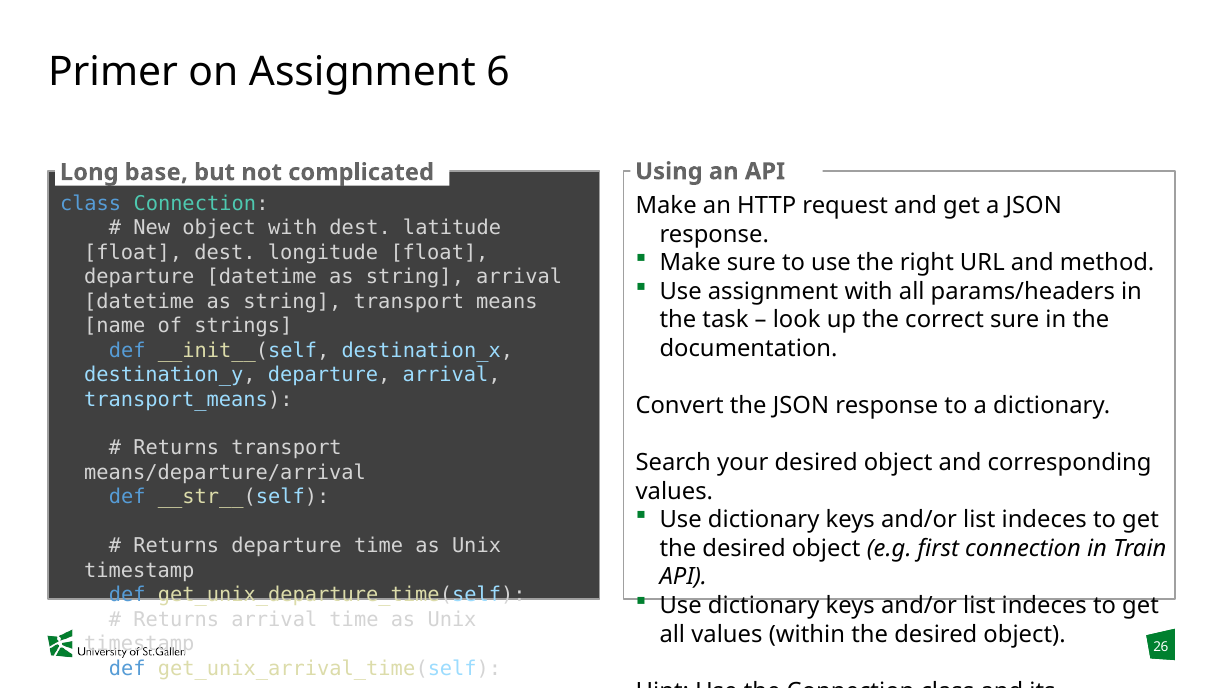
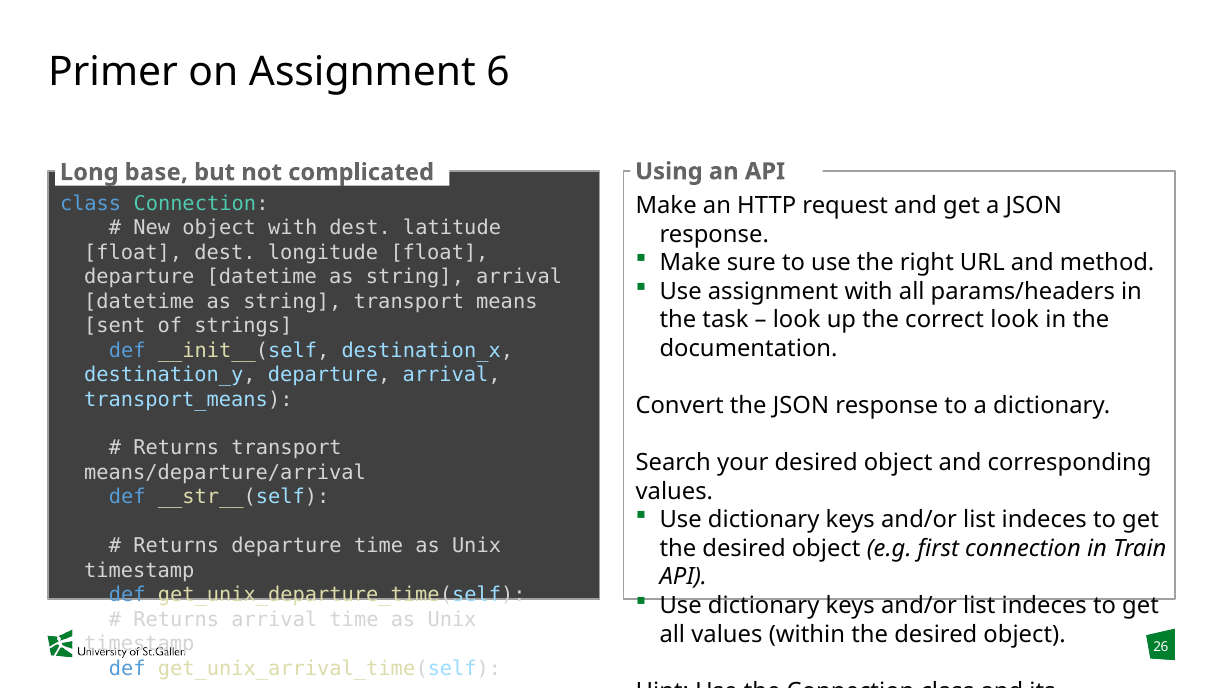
correct sure: sure -> look (1015, 320)
name: name -> sent (115, 326)
